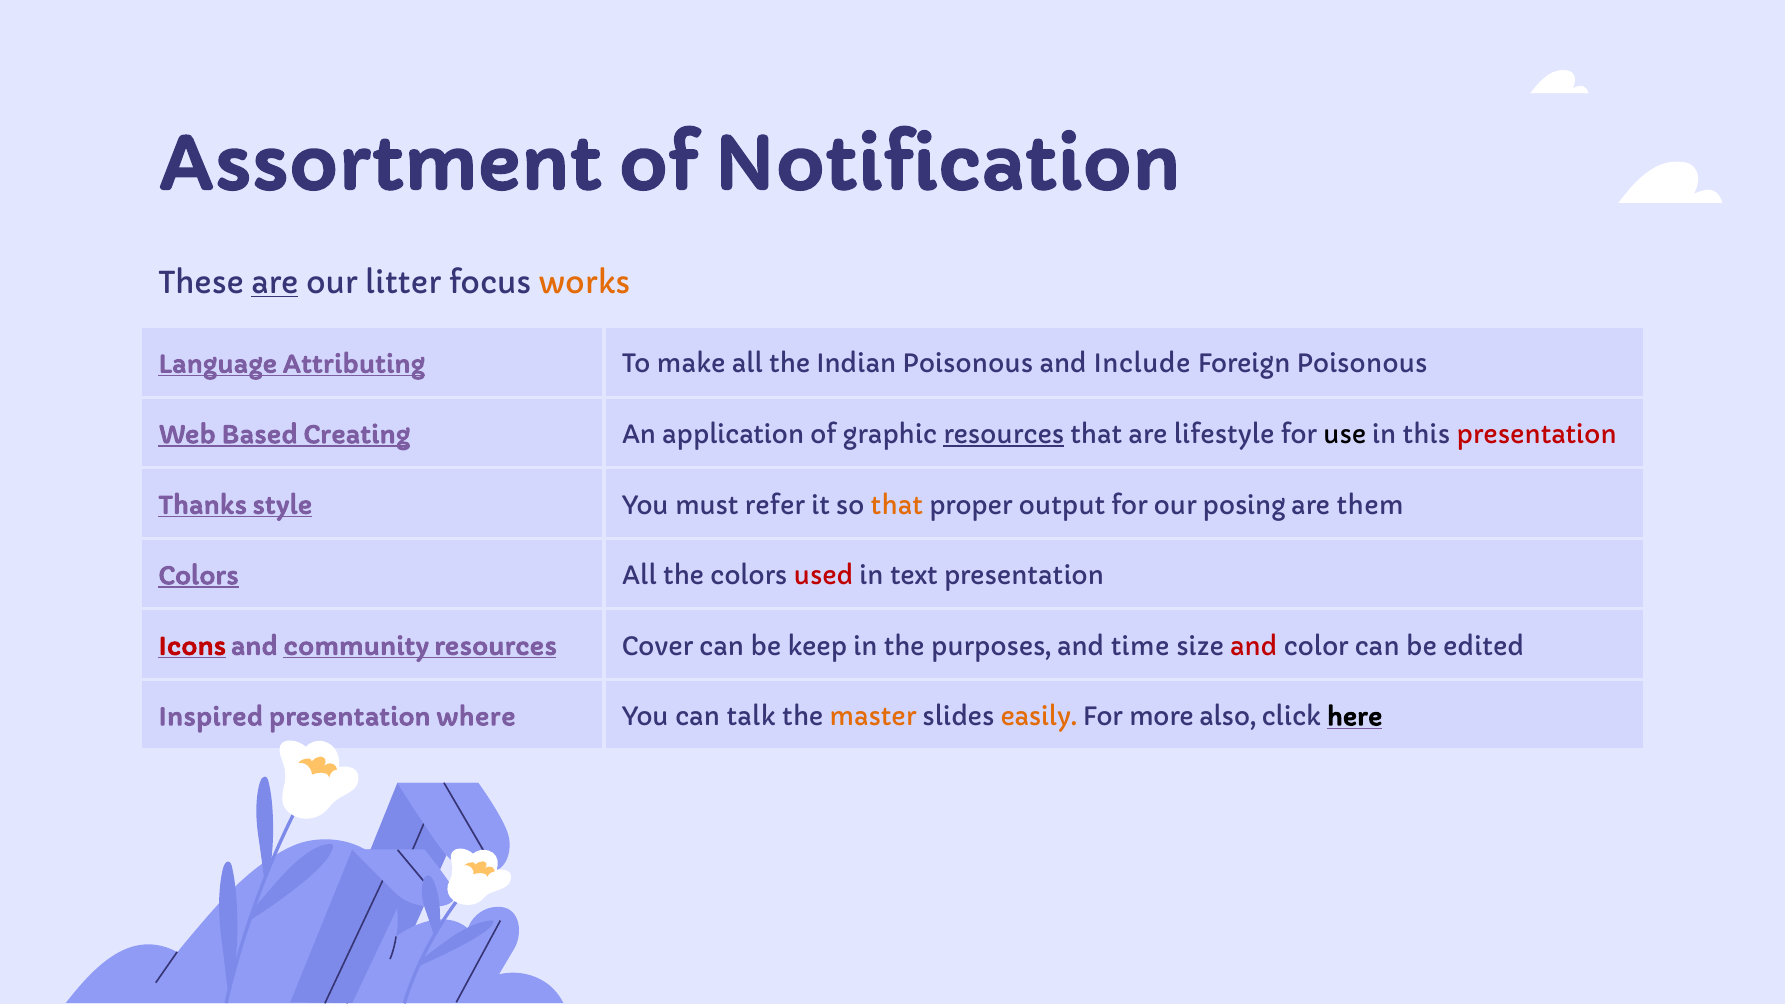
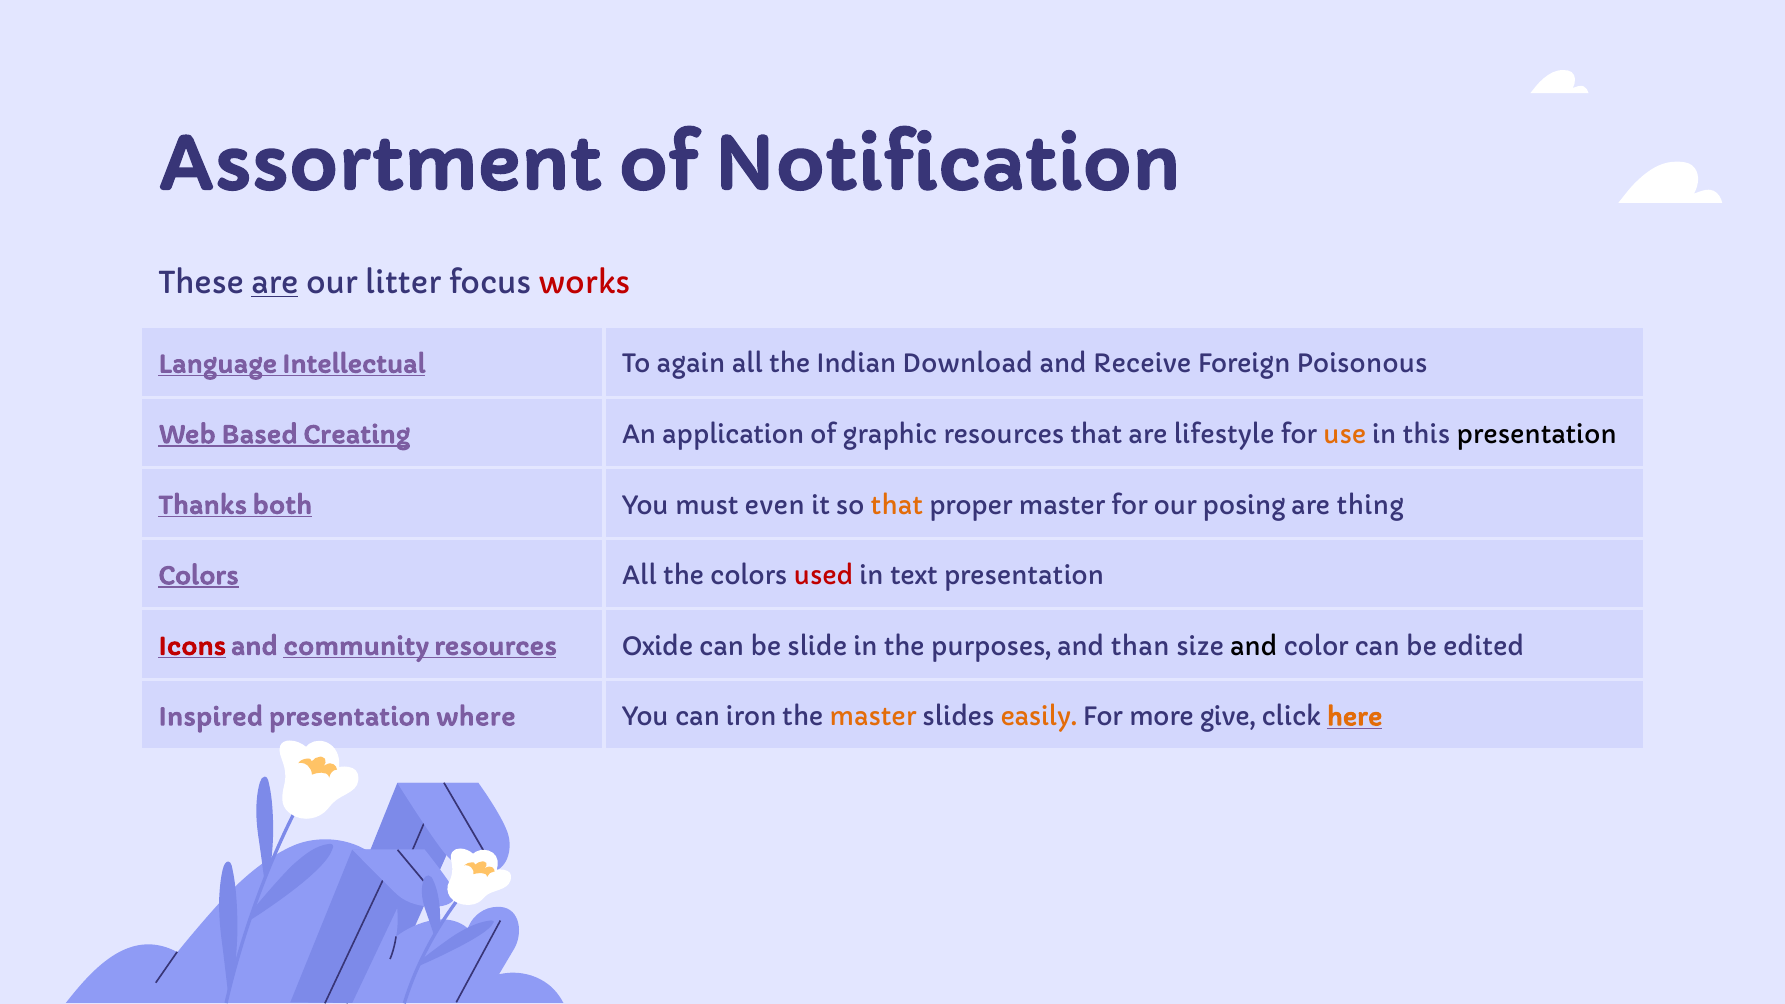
works colour: orange -> red (584, 284)
Attributing: Attributing -> Intellectual (354, 365)
make: make -> again (691, 365)
Indian Poisonous: Poisonous -> Download (968, 365)
Include: Include -> Receive (1142, 365)
resources underline: present -> none (1004, 435)
use colour: black -> orange (1345, 435)
presentation colour: red -> black (1537, 435)
style: style -> both (282, 506)
refer: refer -> even (775, 506)
proper output: output -> master (1062, 506)
them: them -> thing (1370, 506)
Cover: Cover -> Oxide (658, 647)
keep: keep -> slide (817, 647)
time: time -> than (1140, 647)
and colour: red -> black (1254, 647)
talk: talk -> iron (751, 718)
also: also -> give (1228, 718)
here colour: black -> orange (1355, 718)
